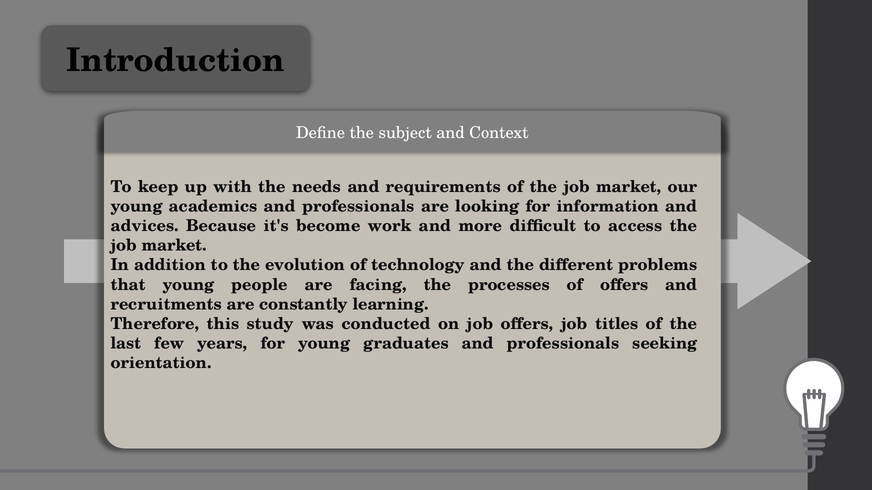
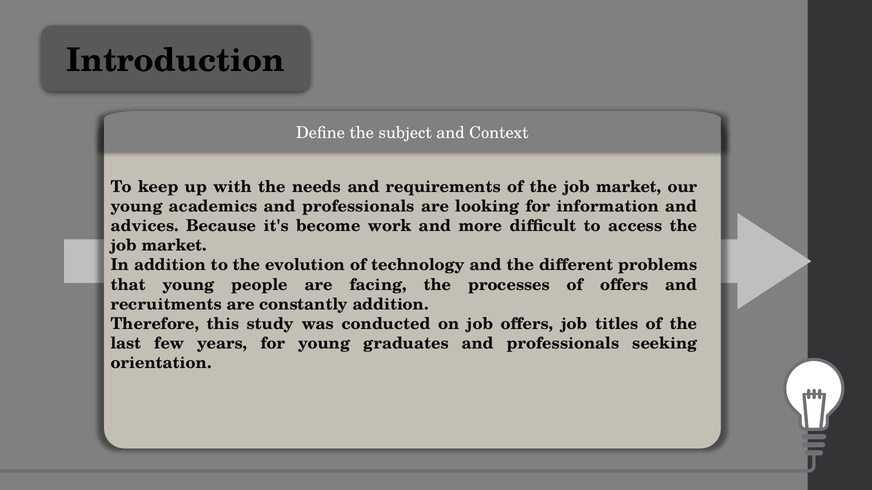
constantly learning: learning -> addition (391, 305)
